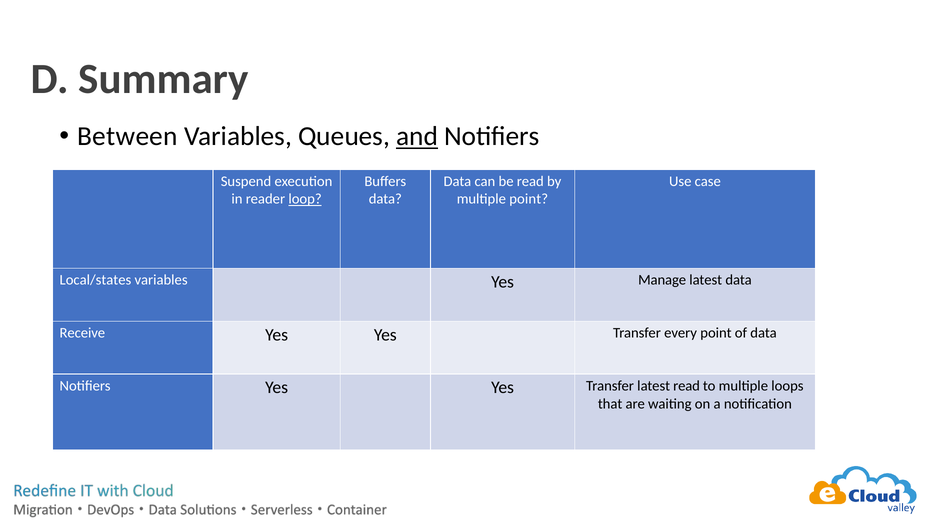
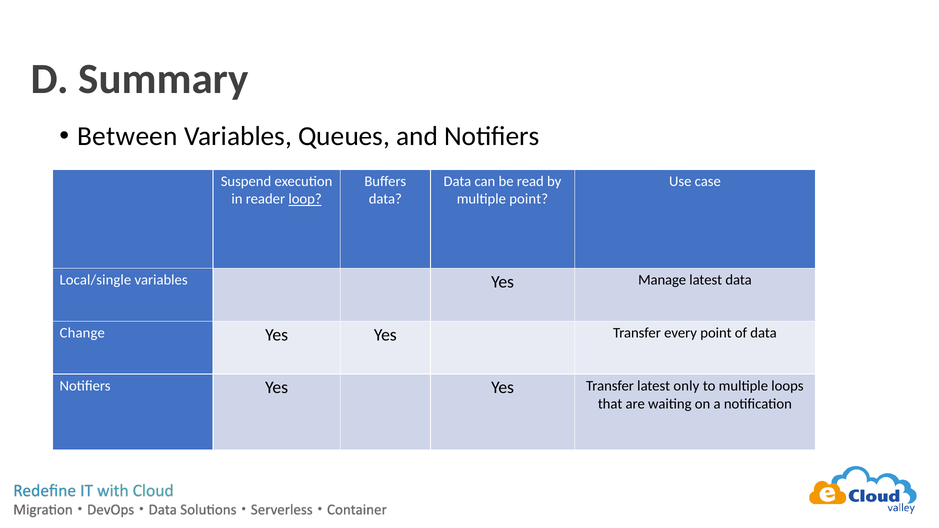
and underline: present -> none (417, 136)
Local/states: Local/states -> Local/single (95, 280)
Receive: Receive -> Change (82, 333)
latest read: read -> only (686, 386)
